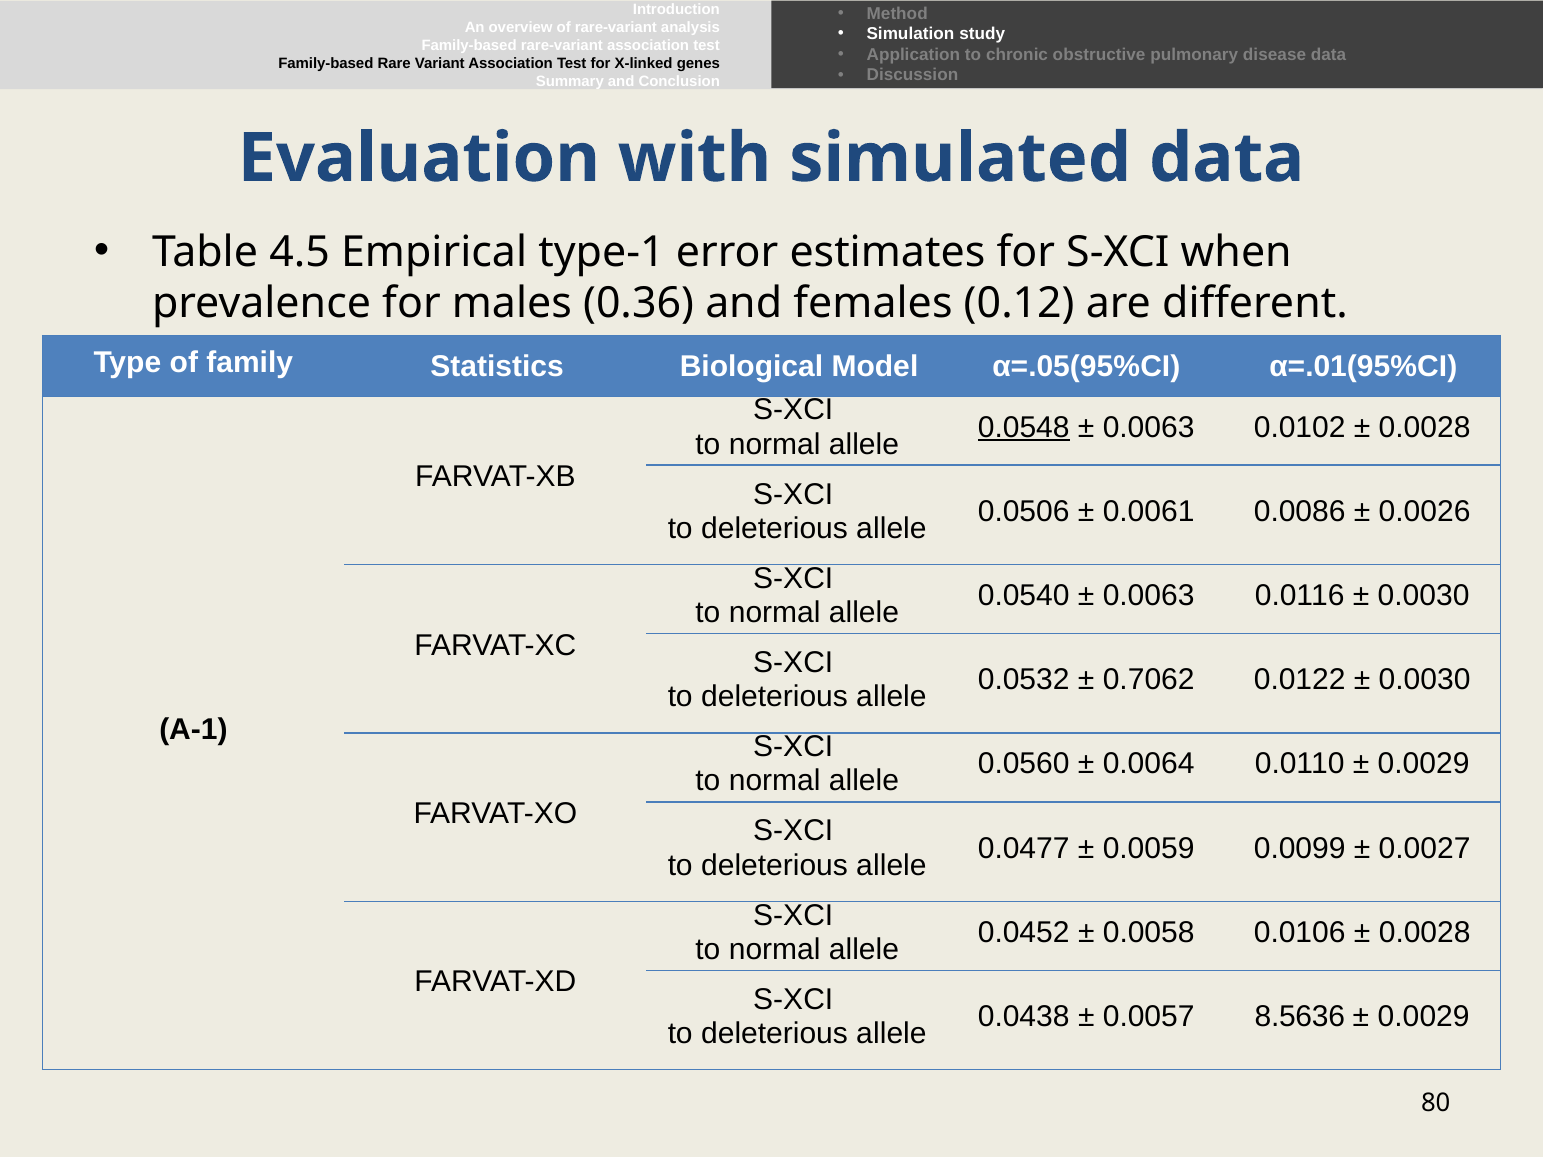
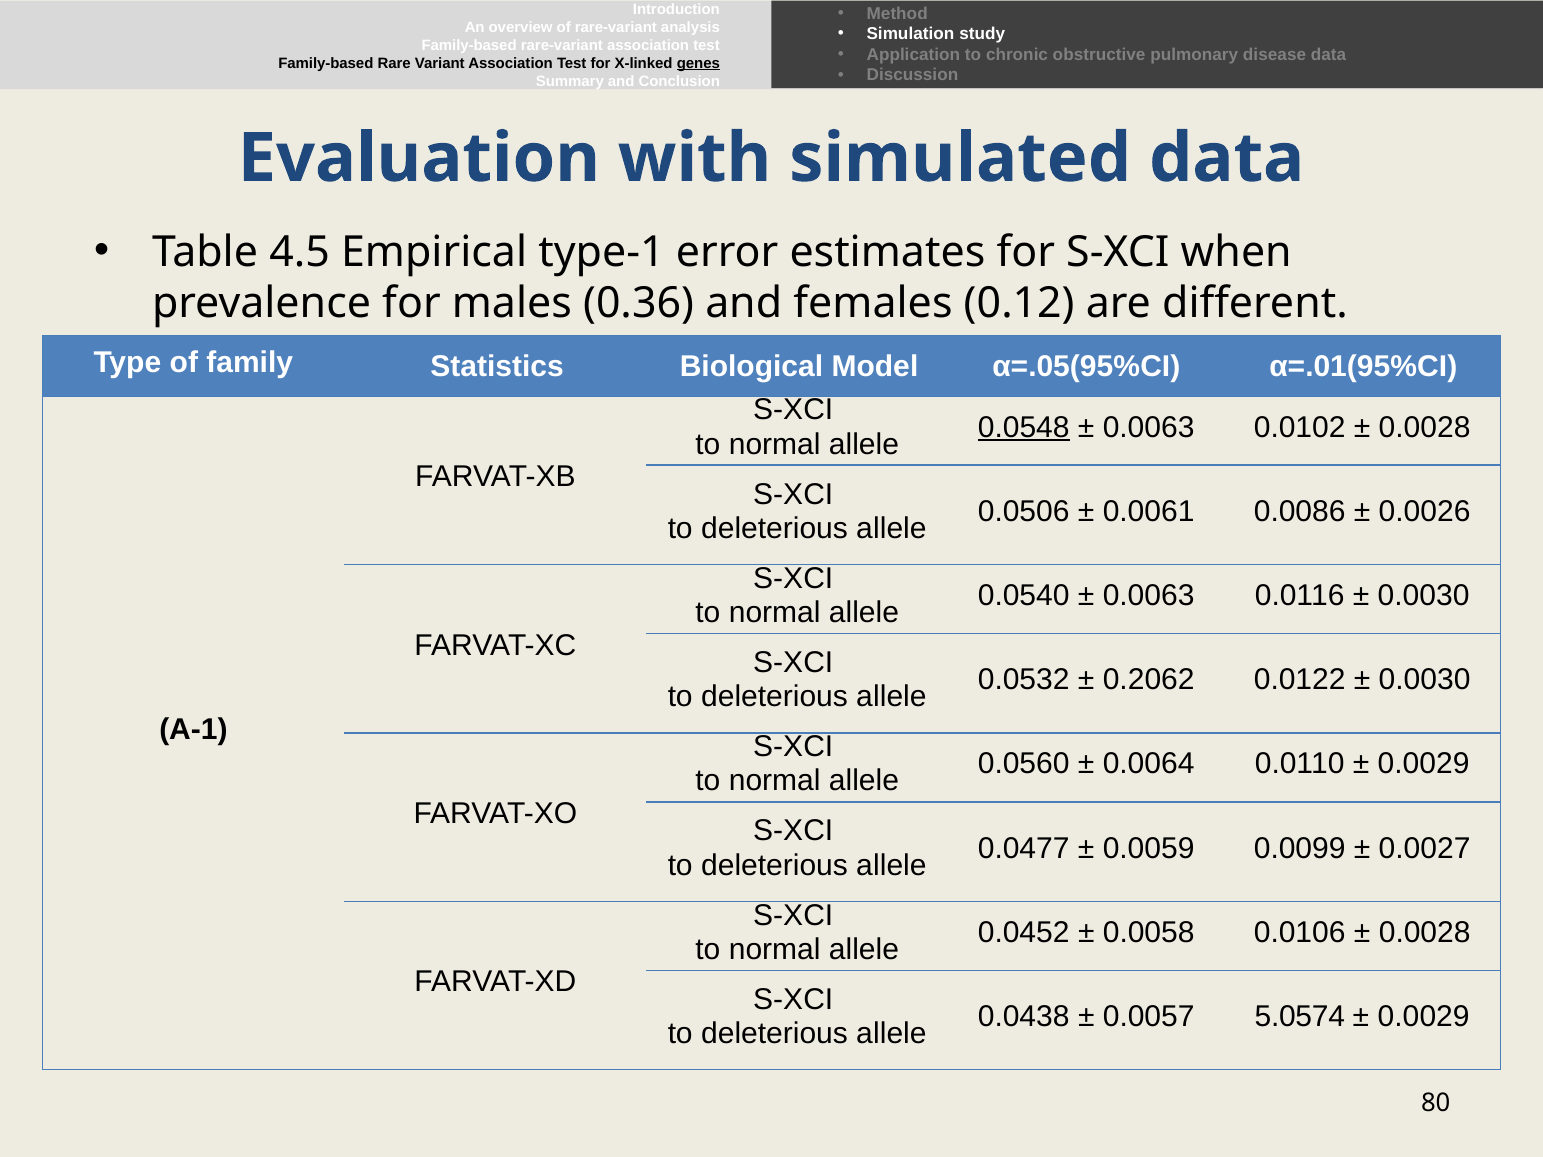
genes underline: none -> present (698, 63)
0.7062: 0.7062 -> 0.2062 (1149, 680)
8.5636: 8.5636 -> 5.0574 (1300, 1017)
